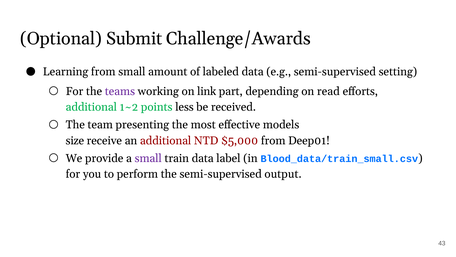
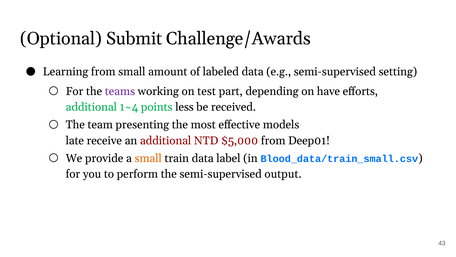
link: link -> test (207, 91)
read: read -> have (328, 91)
1~2: 1~2 -> 1~4 (129, 107)
size: size -> late (75, 140)
small colour: purple -> orange (148, 158)
